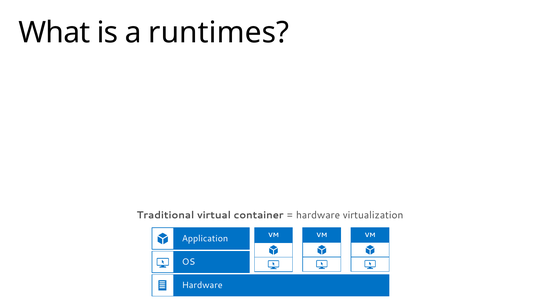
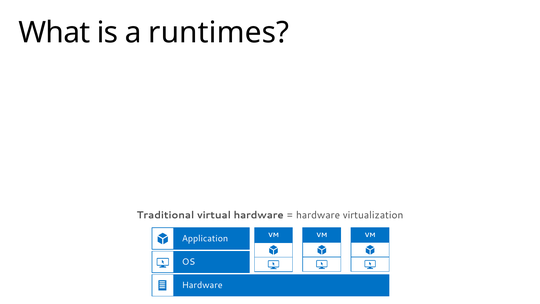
virtual container: container -> hardware (259, 215)
